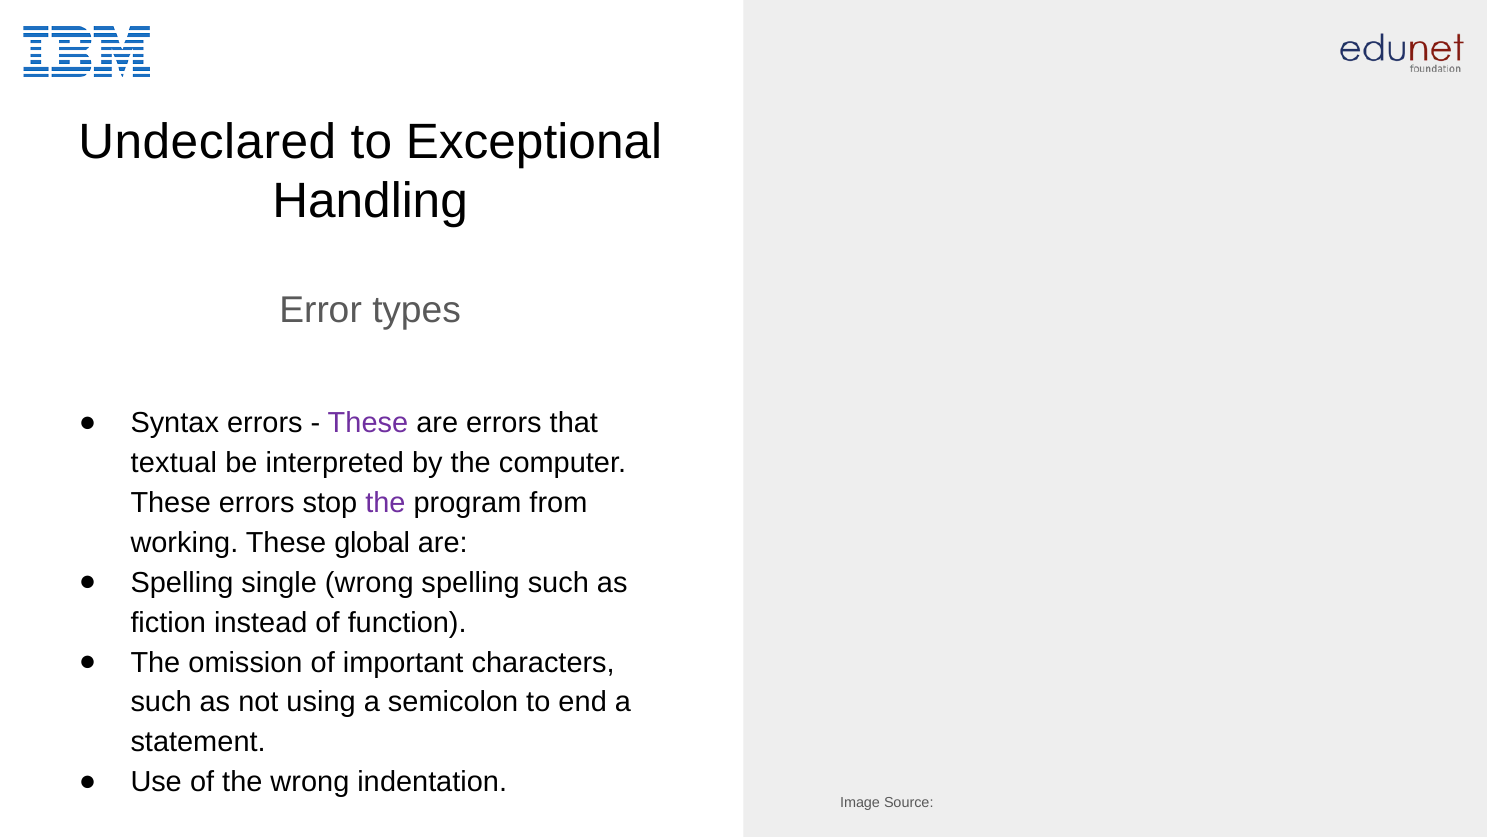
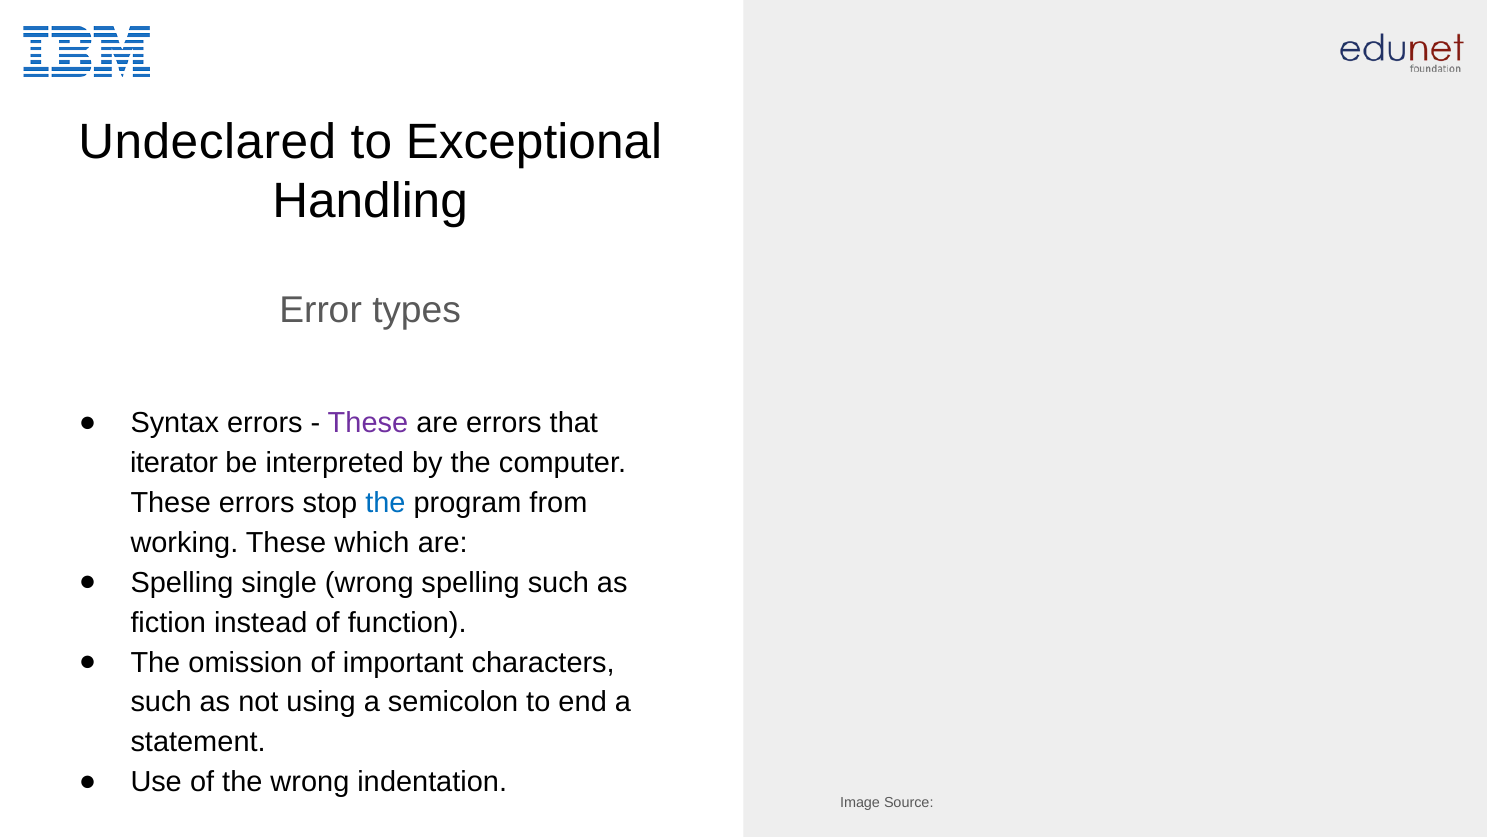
textual: textual -> iterator (174, 463)
the colour: purple -> blue (385, 503)
global: global -> which (372, 543)
